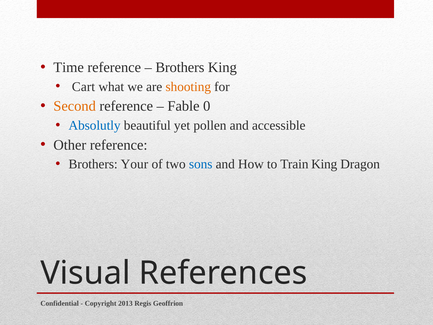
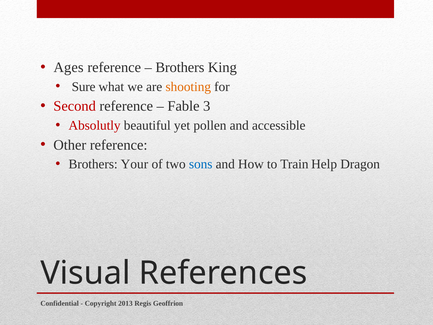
Time: Time -> Ages (69, 67)
Cart: Cart -> Sure (84, 87)
Second colour: orange -> red (75, 106)
0: 0 -> 3 (207, 106)
Absolutly colour: blue -> red (95, 125)
Train King: King -> Help (324, 164)
